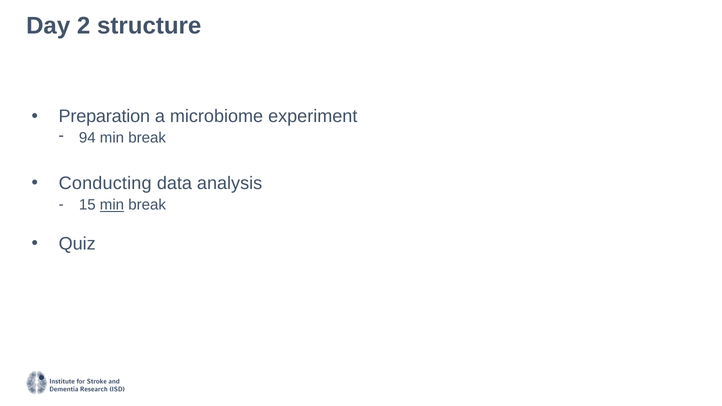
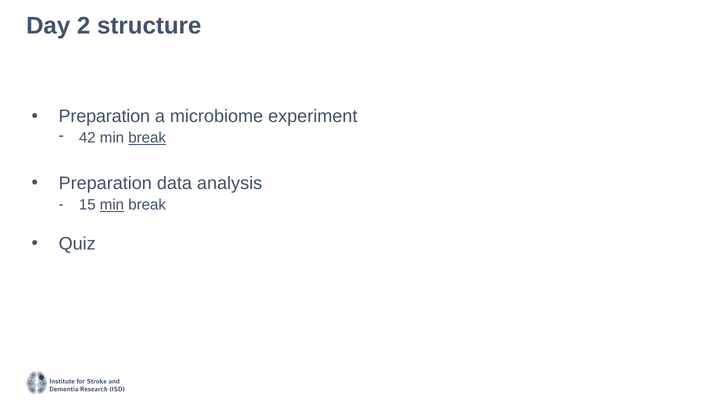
94: 94 -> 42 (87, 138)
break underline: none -> present (147, 138)
Conducting: Conducting -> Preparation (105, 183)
